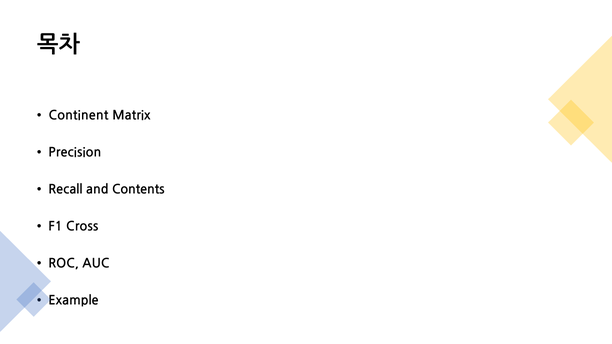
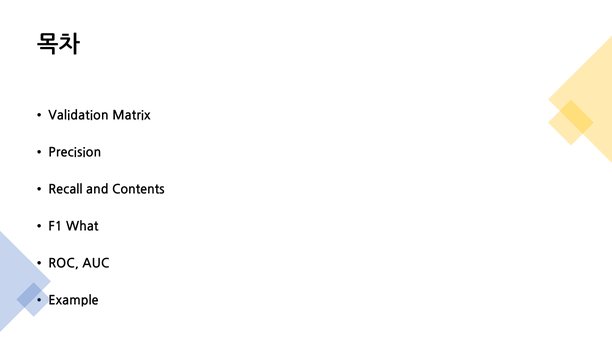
Continent: Continent -> Validation (78, 116)
Cross: Cross -> What (82, 227)
